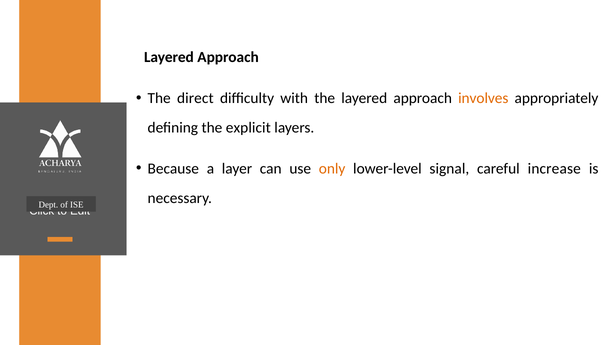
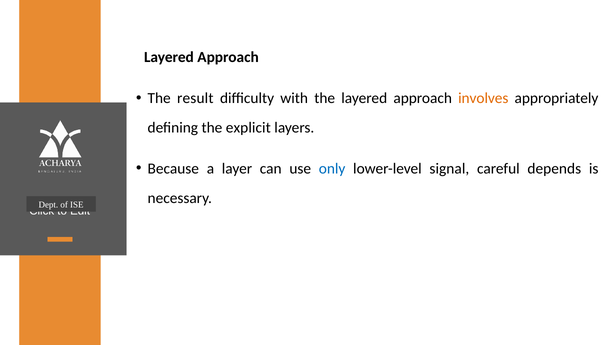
direct: direct -> result (195, 99)
only colour: orange -> blue (332, 169)
increase: increase -> depends (554, 169)
